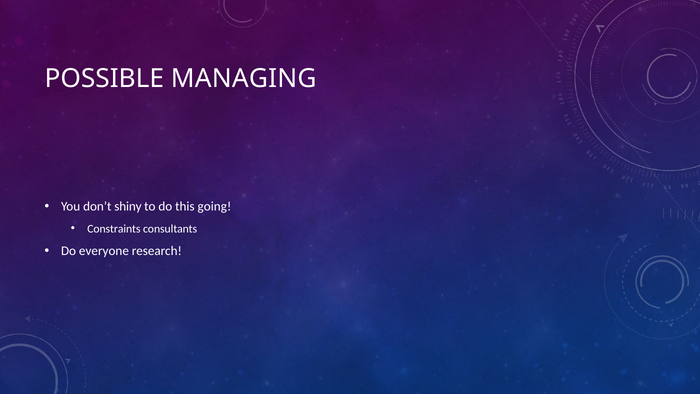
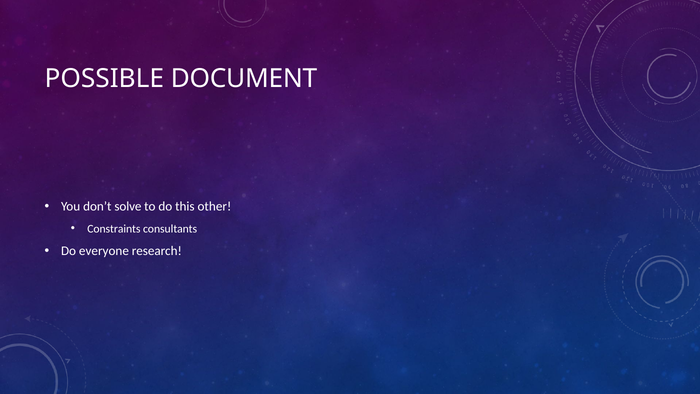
MANAGING: MANAGING -> DOCUMENT (244, 79)
shiny: shiny -> solve (128, 206)
going: going -> other (214, 206)
